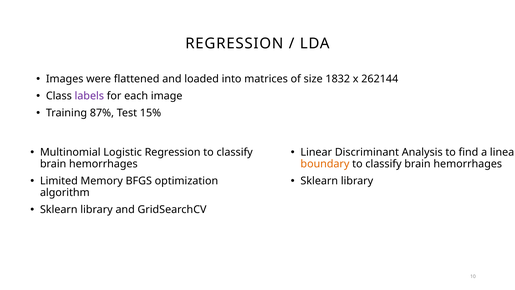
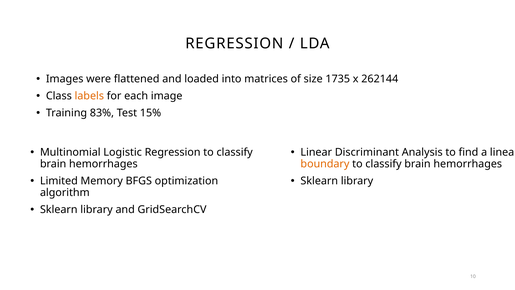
1832: 1832 -> 1735 (338, 79)
labels colour: purple -> orange (89, 96)
87%: 87% -> 83% (102, 113)
